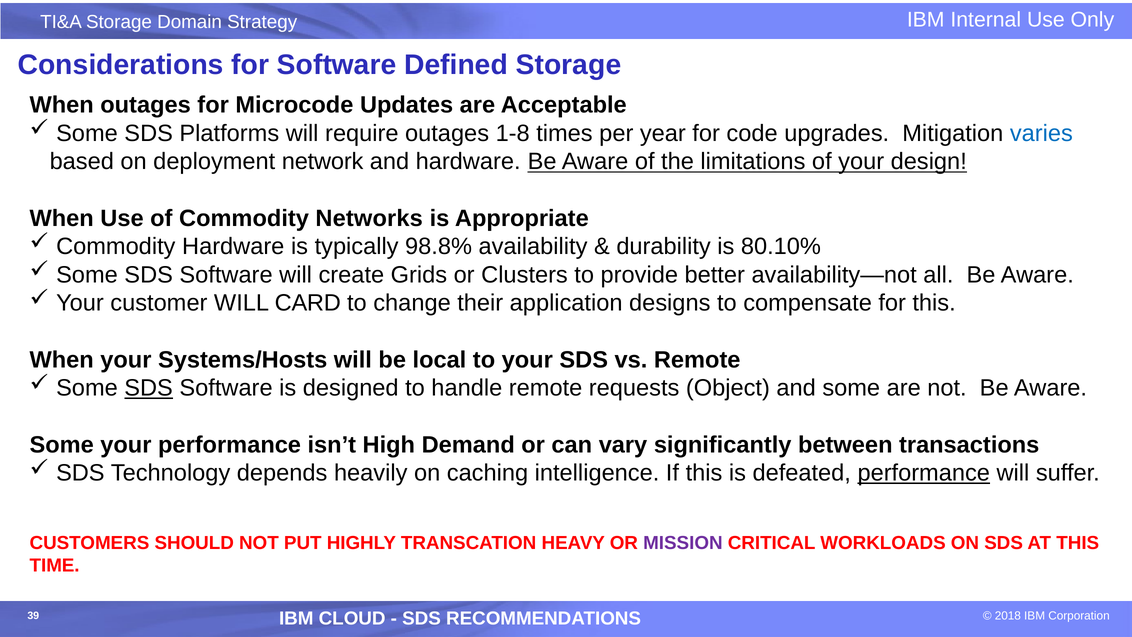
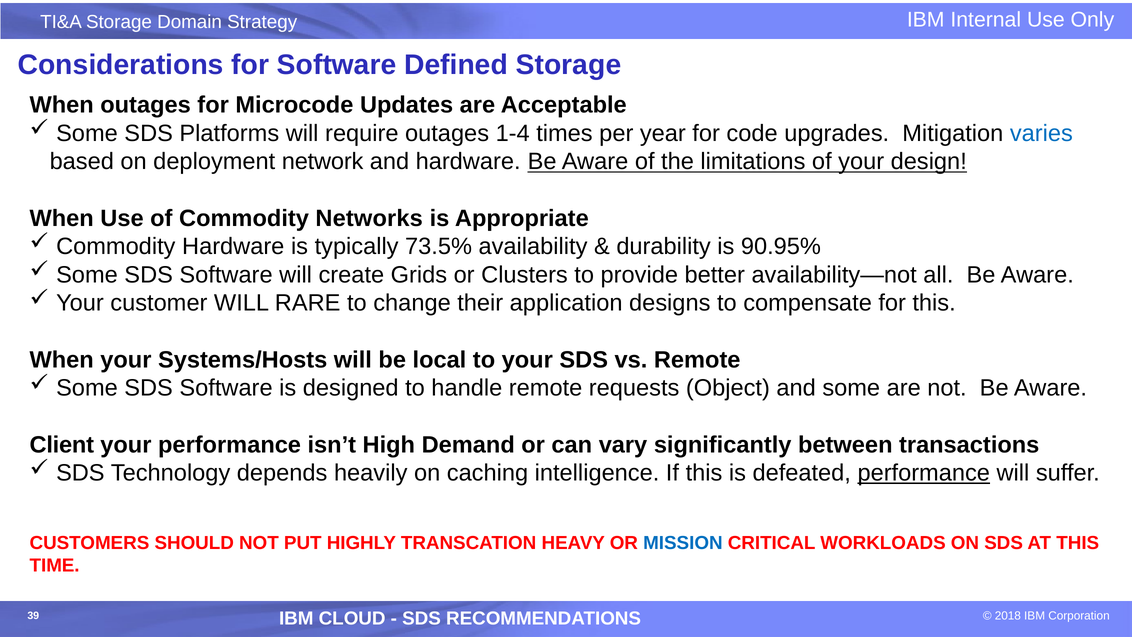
1-8: 1-8 -> 1-4 (513, 133)
98.8%: 98.8% -> 73.5% (439, 246)
80.10%: 80.10% -> 90.95% (781, 246)
CARD: CARD -> RARE (308, 303)
SDS underline: present -> none (149, 388)
Some: Some -> Client (62, 445)
MISSION colour: purple -> blue (683, 543)
